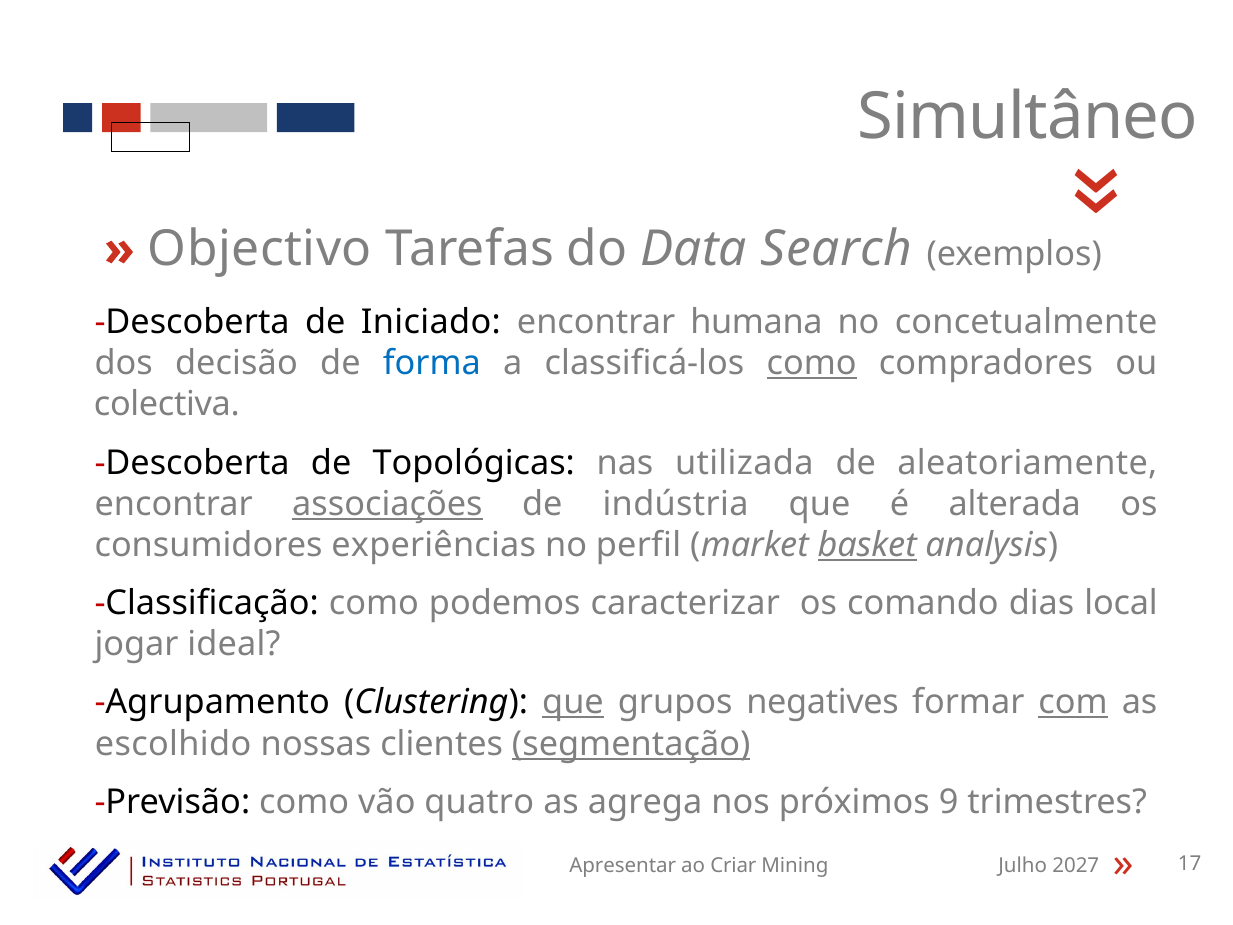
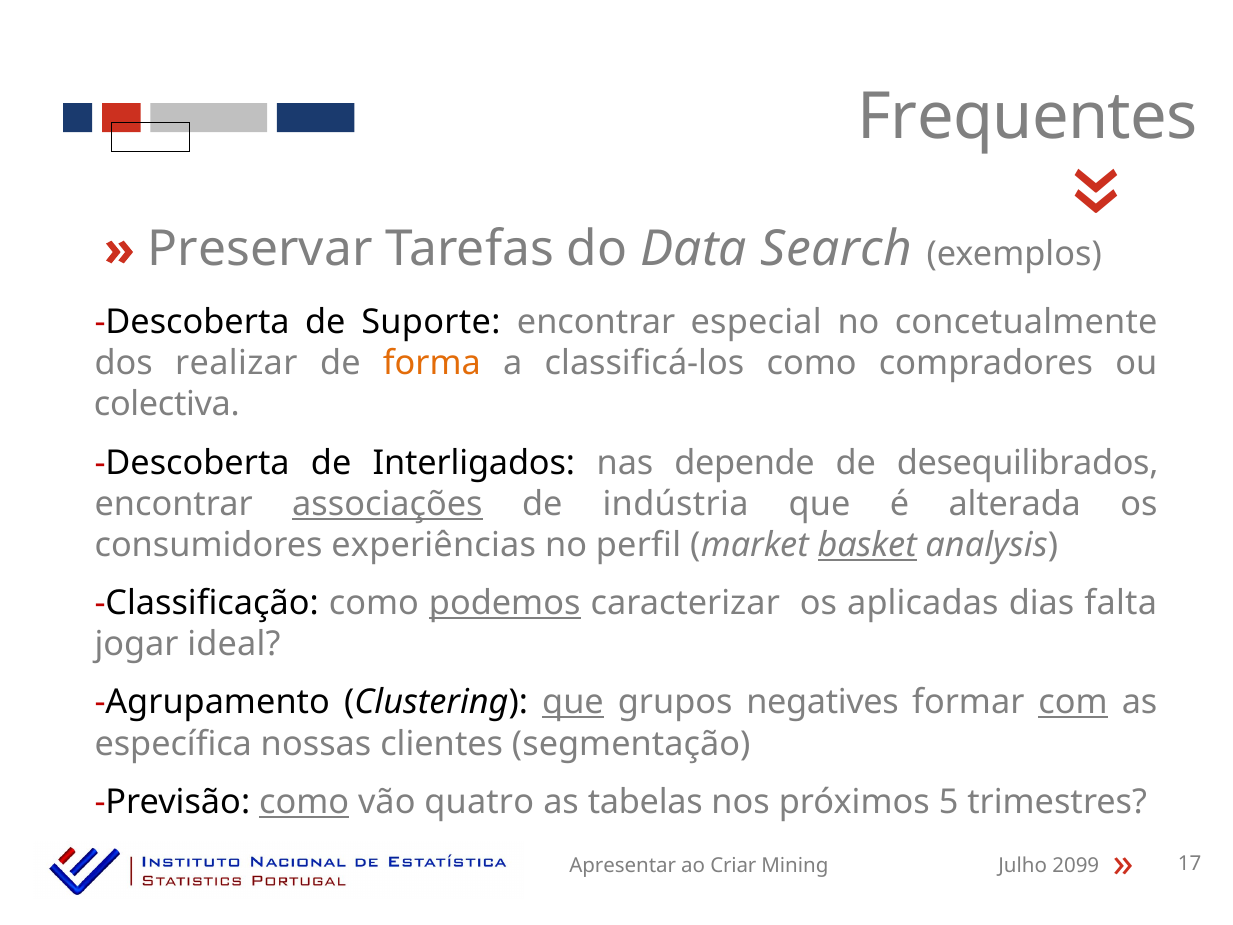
Simultâneo: Simultâneo -> Frequentes (1028, 117)
Objectivo: Objectivo -> Preservar (260, 249)
Iniciado: Iniciado -> Suporte (431, 322)
humana: humana -> especial (756, 322)
decisão: decisão -> realizar (236, 363)
forma colour: blue -> orange (432, 363)
como underline: present -> none (812, 363)
Topológicas: Topológicas -> Interligados (474, 463)
utilizada: utilizada -> depende (745, 463)
aleatoriamente: aleatoriamente -> desequilibrados (1028, 463)
podemos underline: none -> present (505, 603)
comando: comando -> aplicadas (923, 603)
local: local -> falta (1121, 603)
escolhido: escolhido -> específica (173, 744)
segmentação underline: present -> none (631, 744)
como underline: none -> present (304, 802)
agrega: agrega -> tabelas (645, 802)
9: 9 -> 5 (949, 802)
2027: 2027 -> 2099 (1076, 865)
